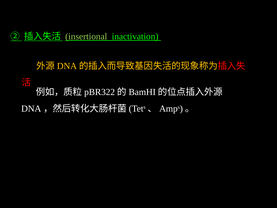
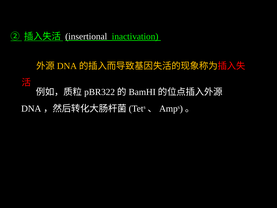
insertional colour: light green -> white (86, 36)
